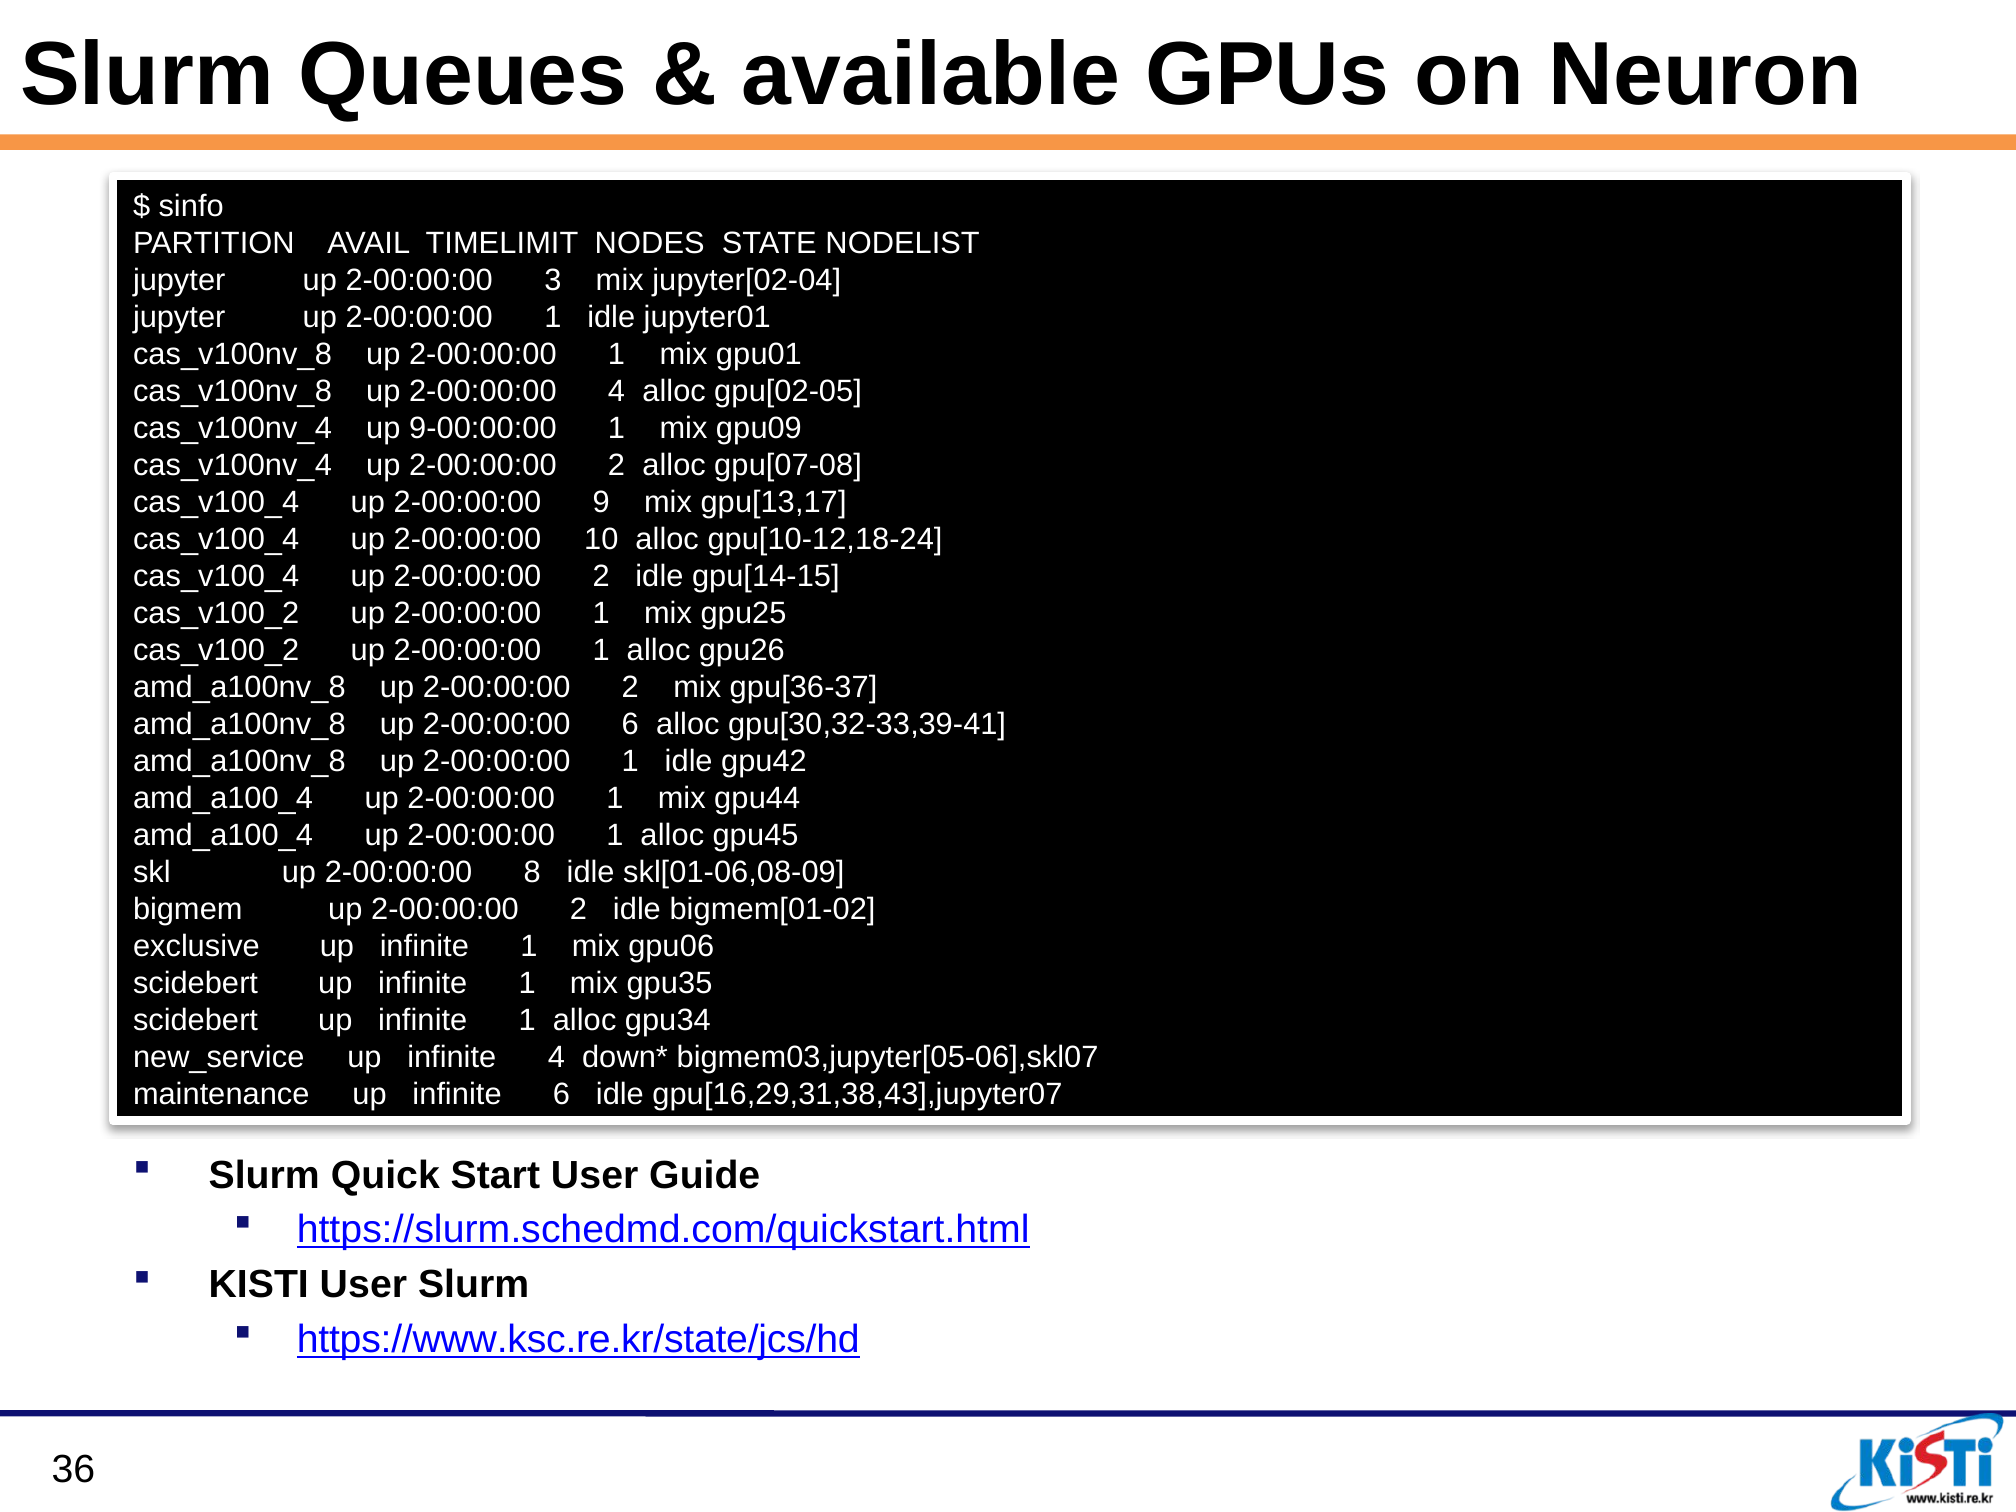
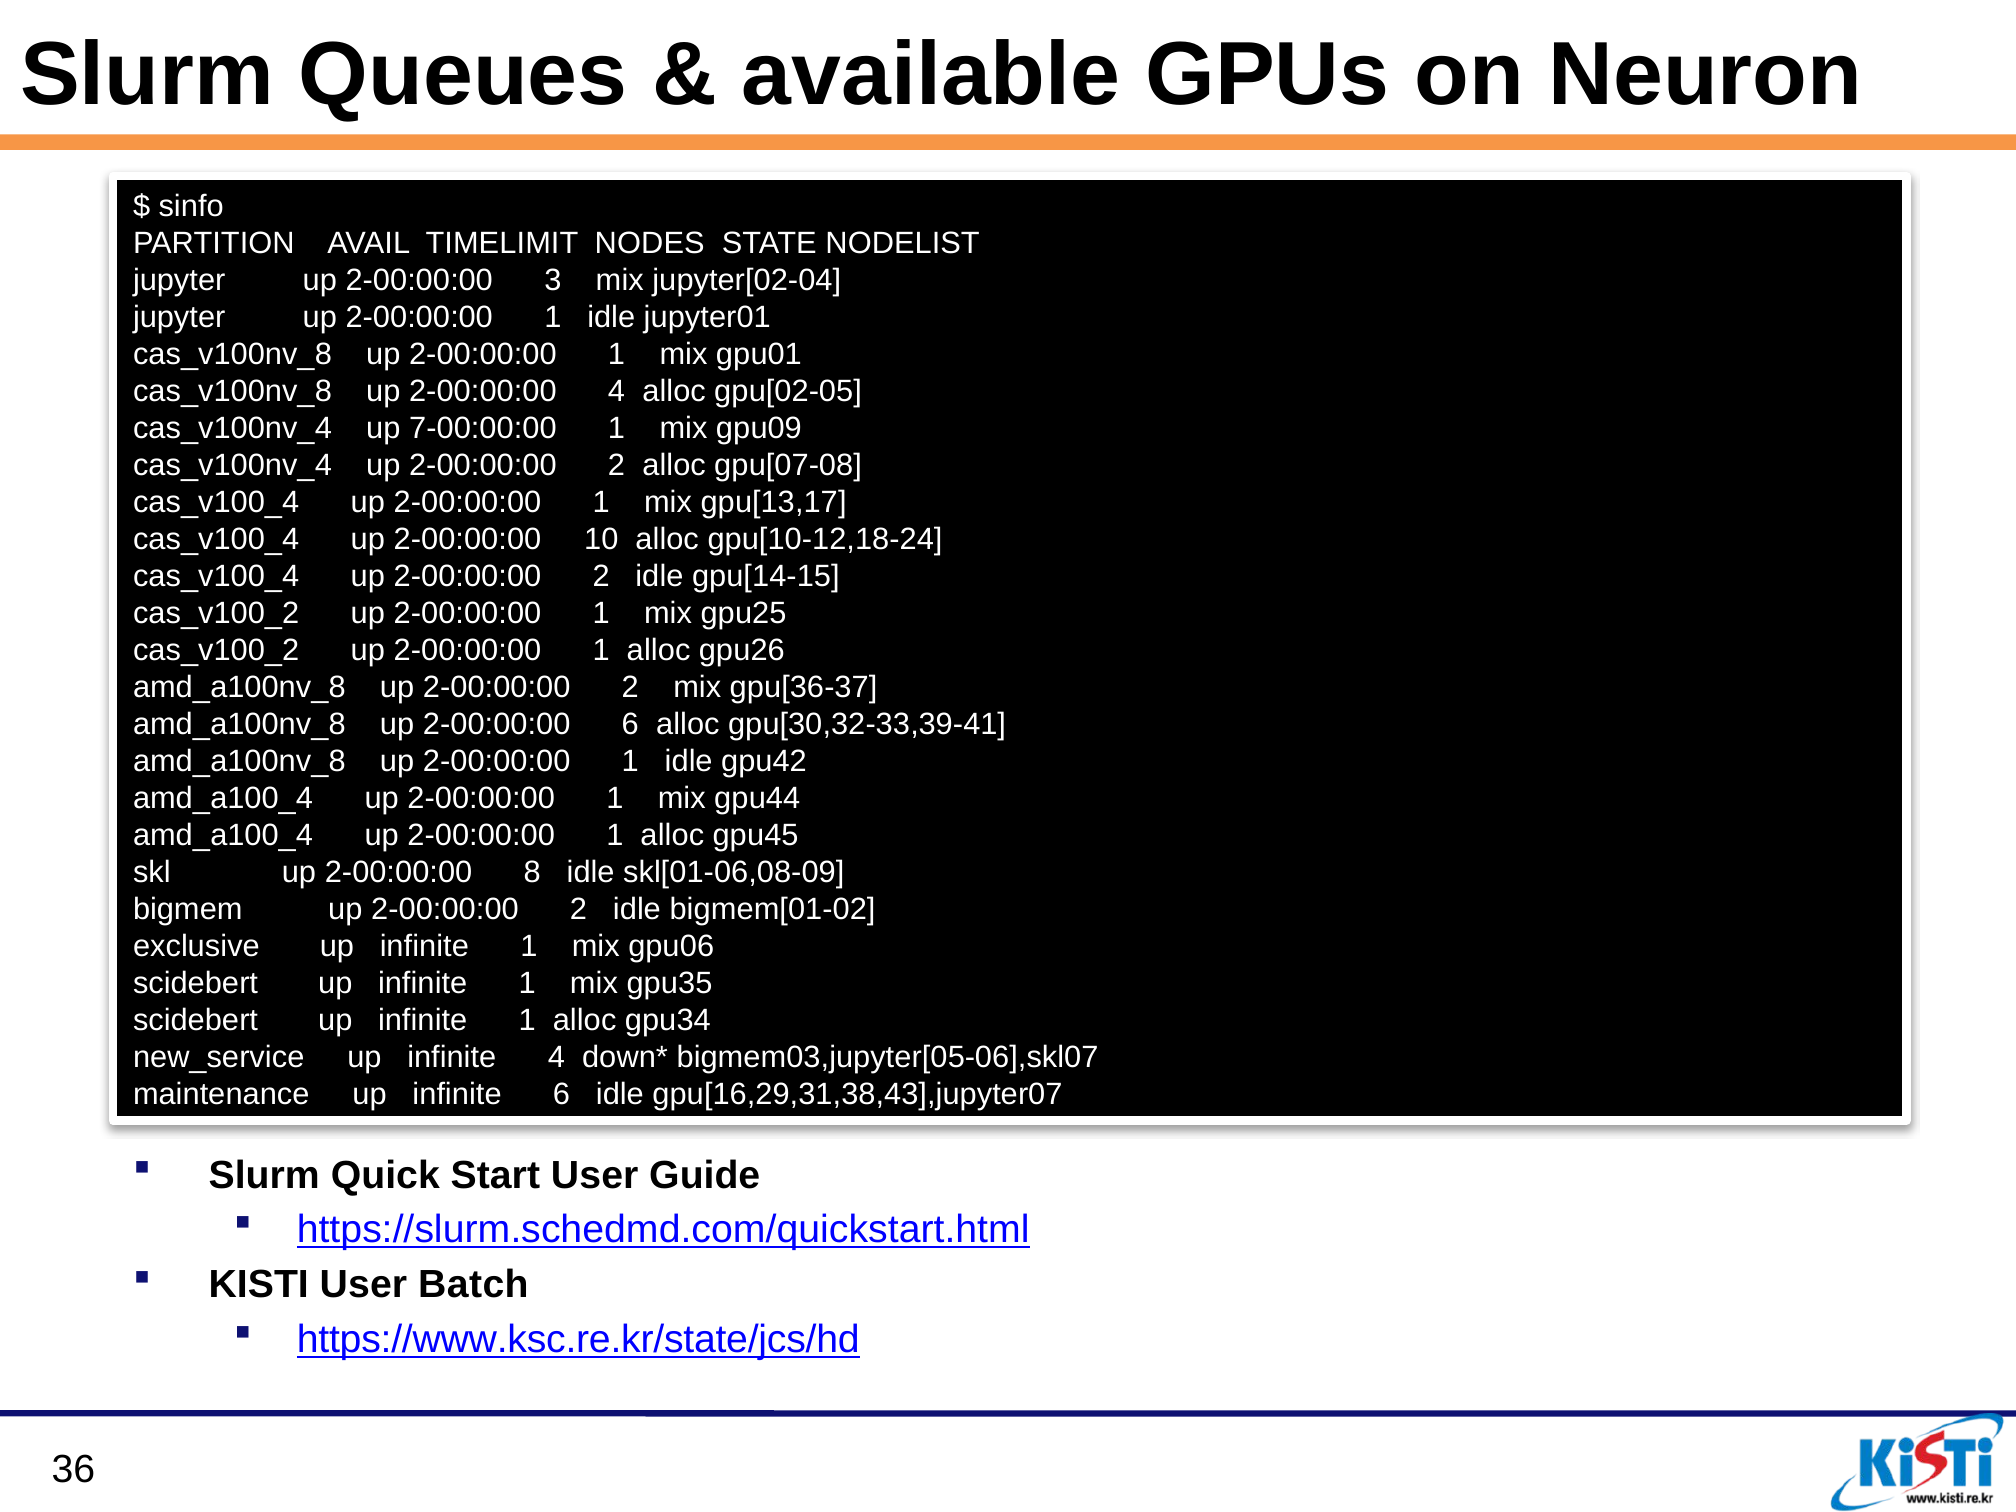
9-00:00:00: 9-00:00:00 -> 7-00:00:00 (483, 429)
cas_v100_4 up 2-00:00:00 9: 9 -> 1 (601, 503)
User Slurm: Slurm -> Batch (473, 1285)
